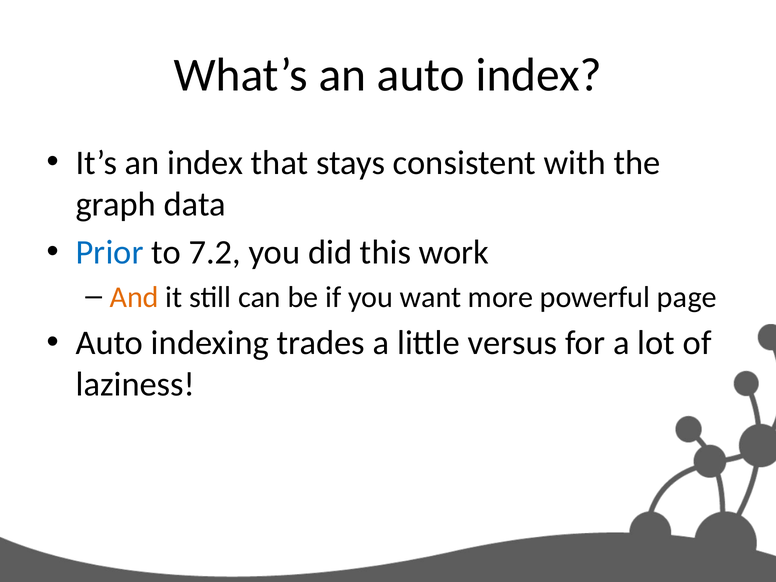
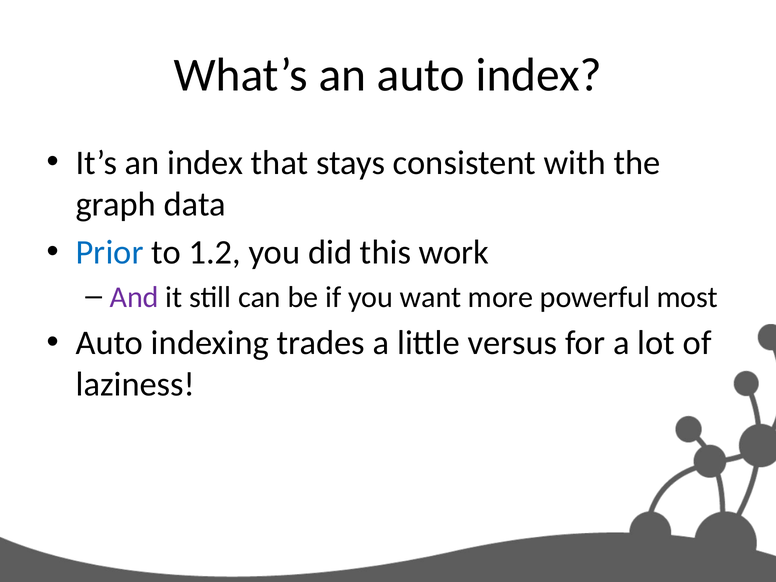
7.2: 7.2 -> 1.2 (215, 252)
And colour: orange -> purple (134, 297)
page: page -> most (687, 297)
